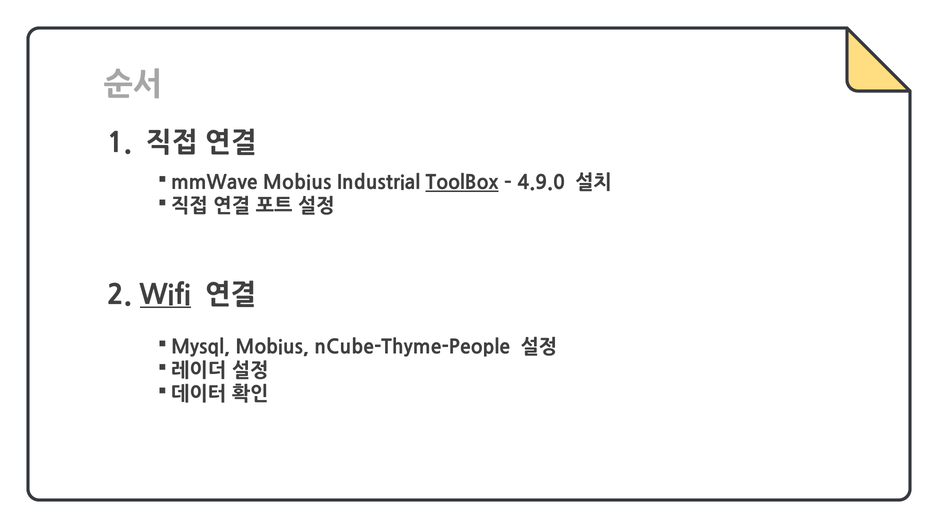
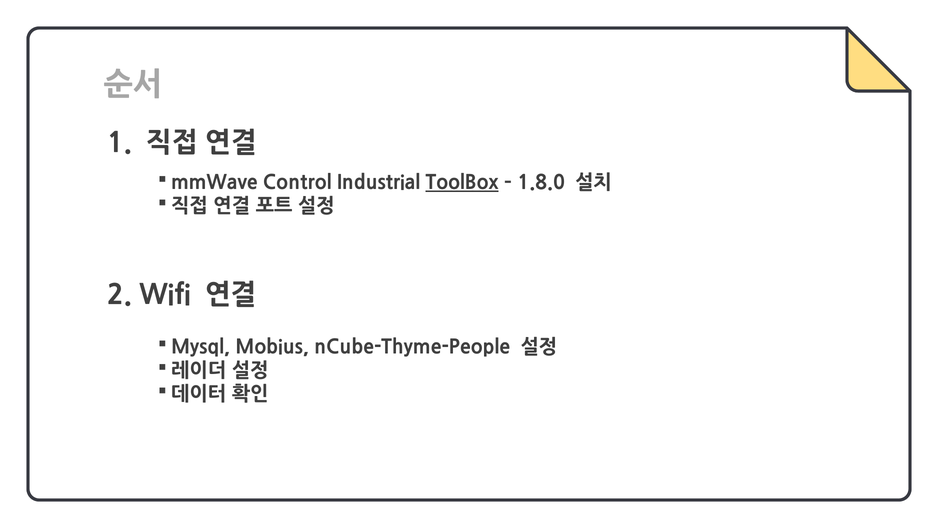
Mobius: Mobius -> Control (297, 183)
4.9.0: 4.9.0 -> 1.8.0 (541, 183)
Wifi underline: present -> none (165, 295)
